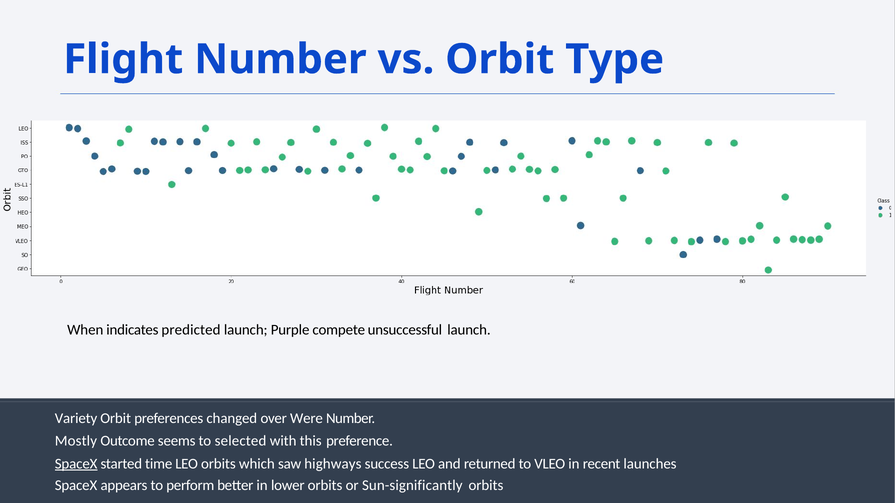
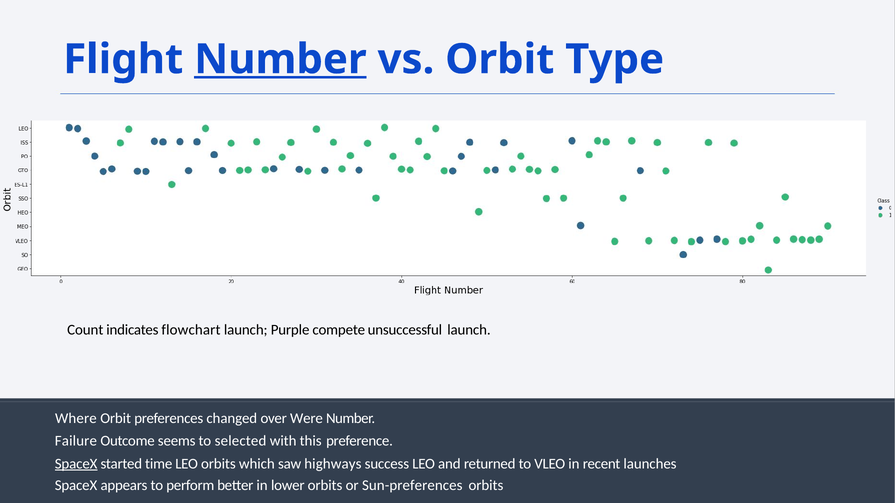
Number underline: none -> present (280, 59)
When: When -> Count (85, 330)
predicted: predicted -> flowchart (191, 330)
Variety: Variety -> Where (76, 419)
Mostly: Mostly -> Failure (76, 441)
Sun-significantly: Sun-significantly -> Sun-preferences (412, 486)
